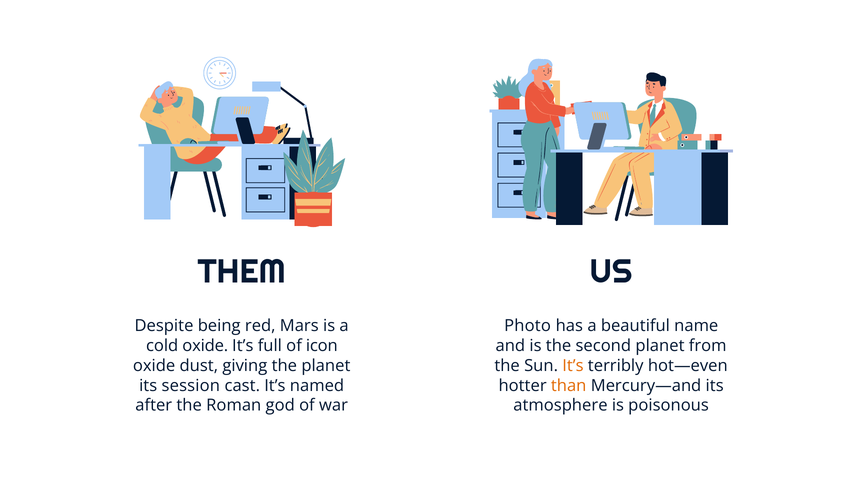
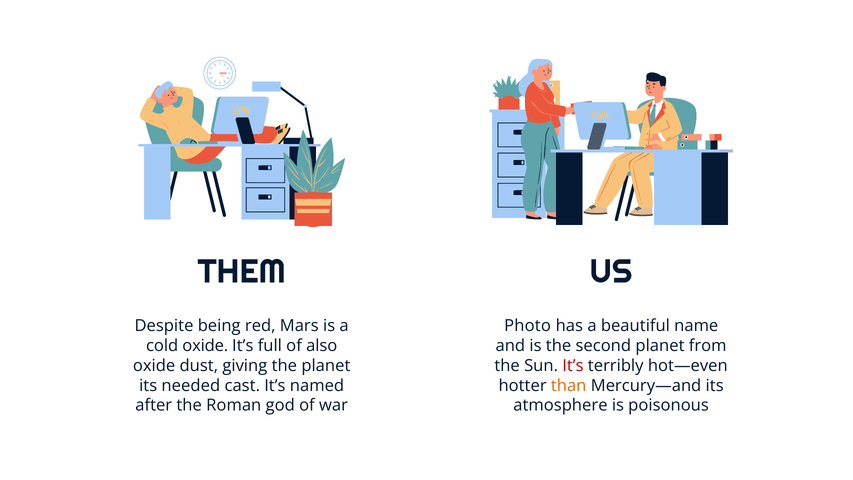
icon: icon -> also (322, 346)
It’s colour: orange -> red (573, 366)
session: session -> needed (191, 385)
